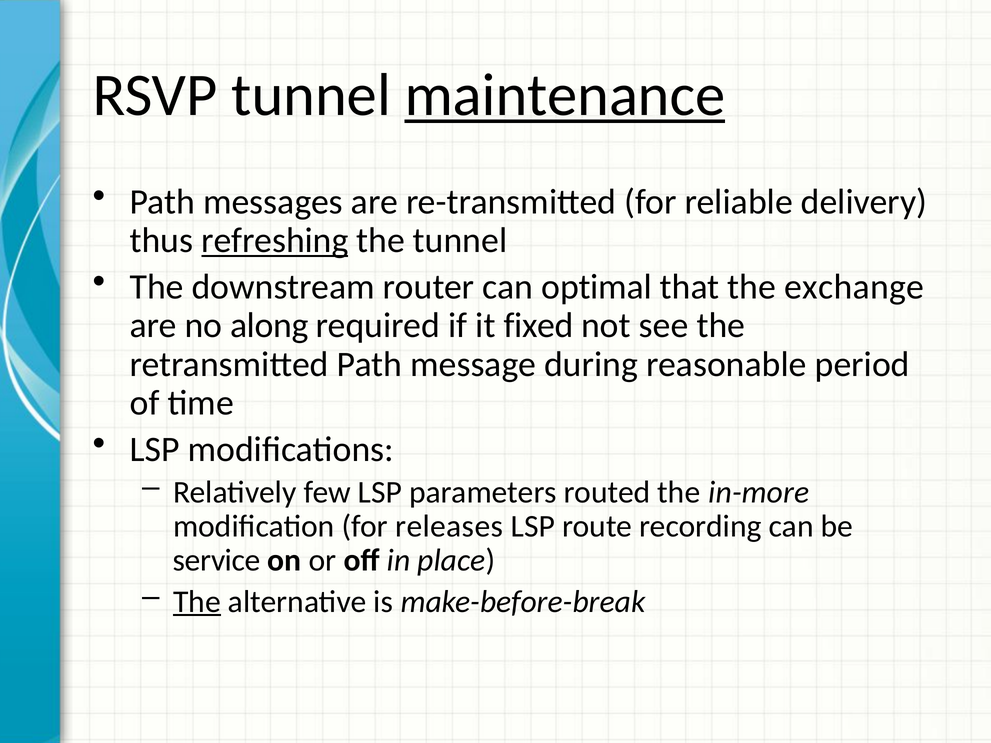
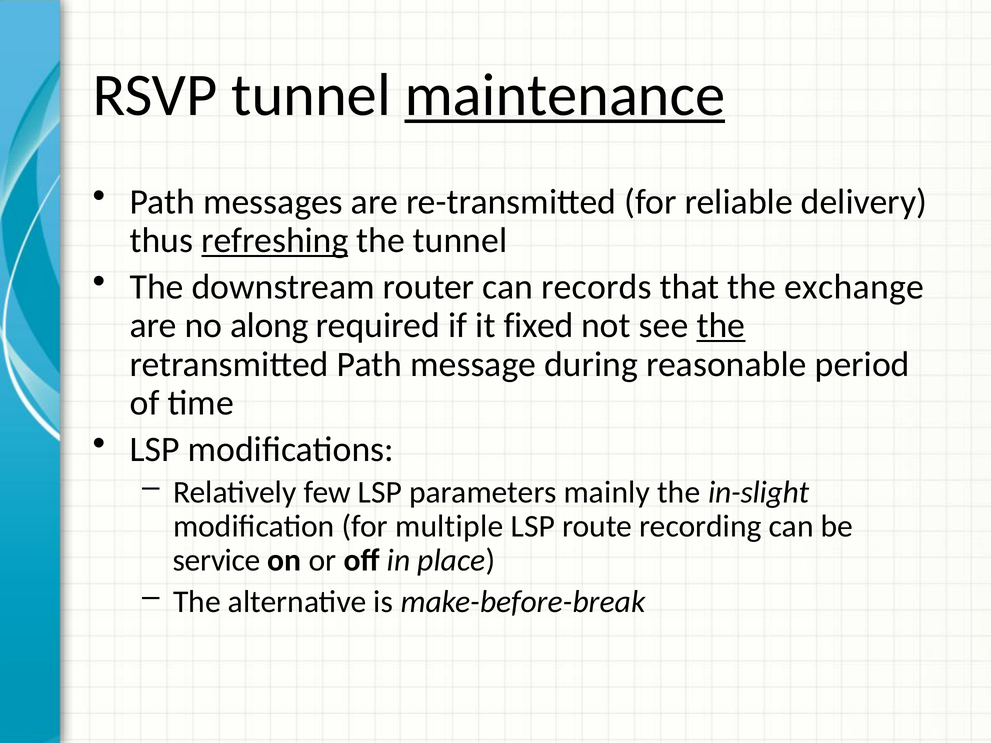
optimal: optimal -> records (596, 287)
the underline: none -> present (721, 326)
routed: routed -> mainly (607, 492)
in-more: in-more -> in-slight (759, 492)
releases: releases -> multiple (449, 526)
The underline: present -> none (197, 602)
